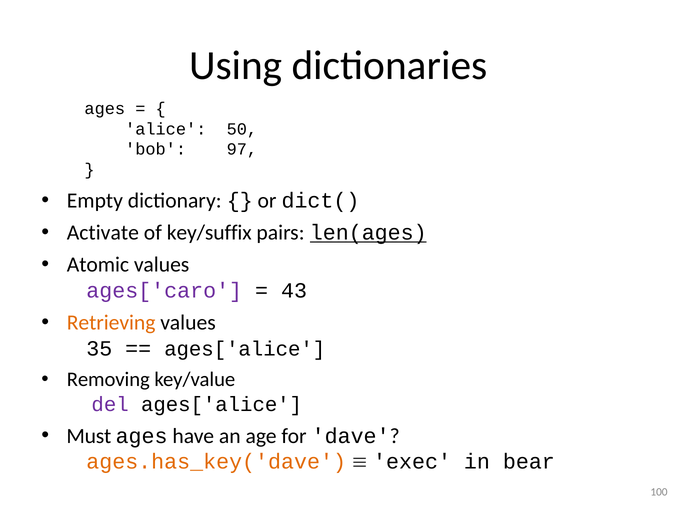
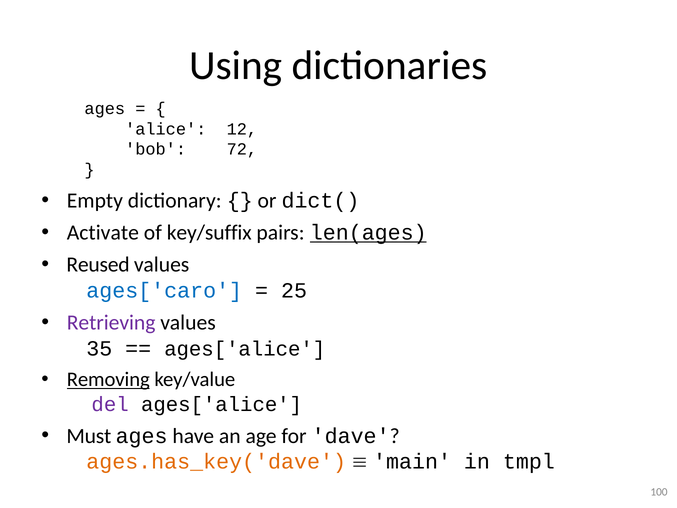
50: 50 -> 12 (242, 129)
97: 97 -> 72 (242, 149)
Atomic: Atomic -> Reused (98, 265)
ages['caro colour: purple -> blue (164, 291)
43: 43 -> 25 (294, 291)
Retrieving colour: orange -> purple (111, 322)
Removing underline: none -> present (108, 379)
exec: exec -> main (412, 462)
bear: bear -> tmpl (529, 462)
